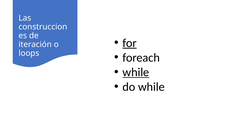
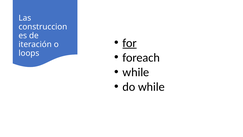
while underline: present -> none (136, 72)
